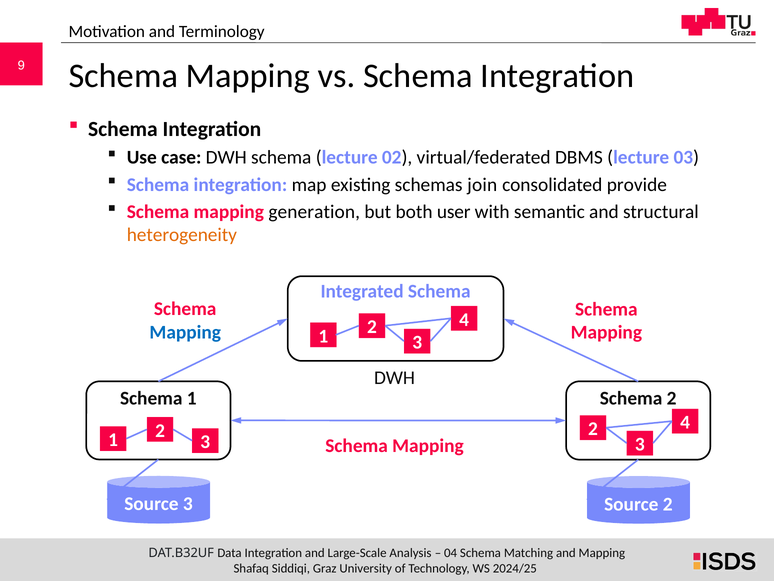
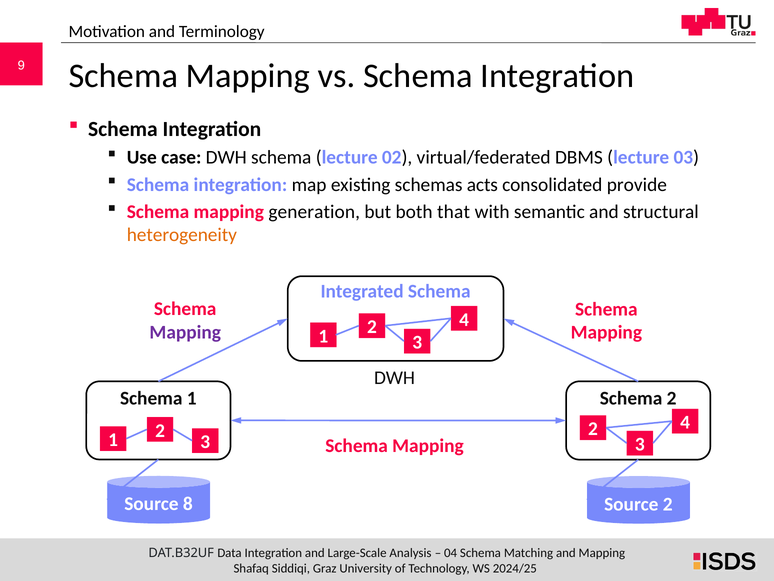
join: join -> acts (482, 185)
user: user -> that (454, 212)
Mapping colour: blue -> purple (185, 332)
Source 3: 3 -> 8 (188, 504)
